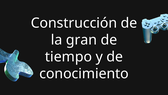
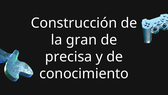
tiempo: tiempo -> precisa (69, 57)
